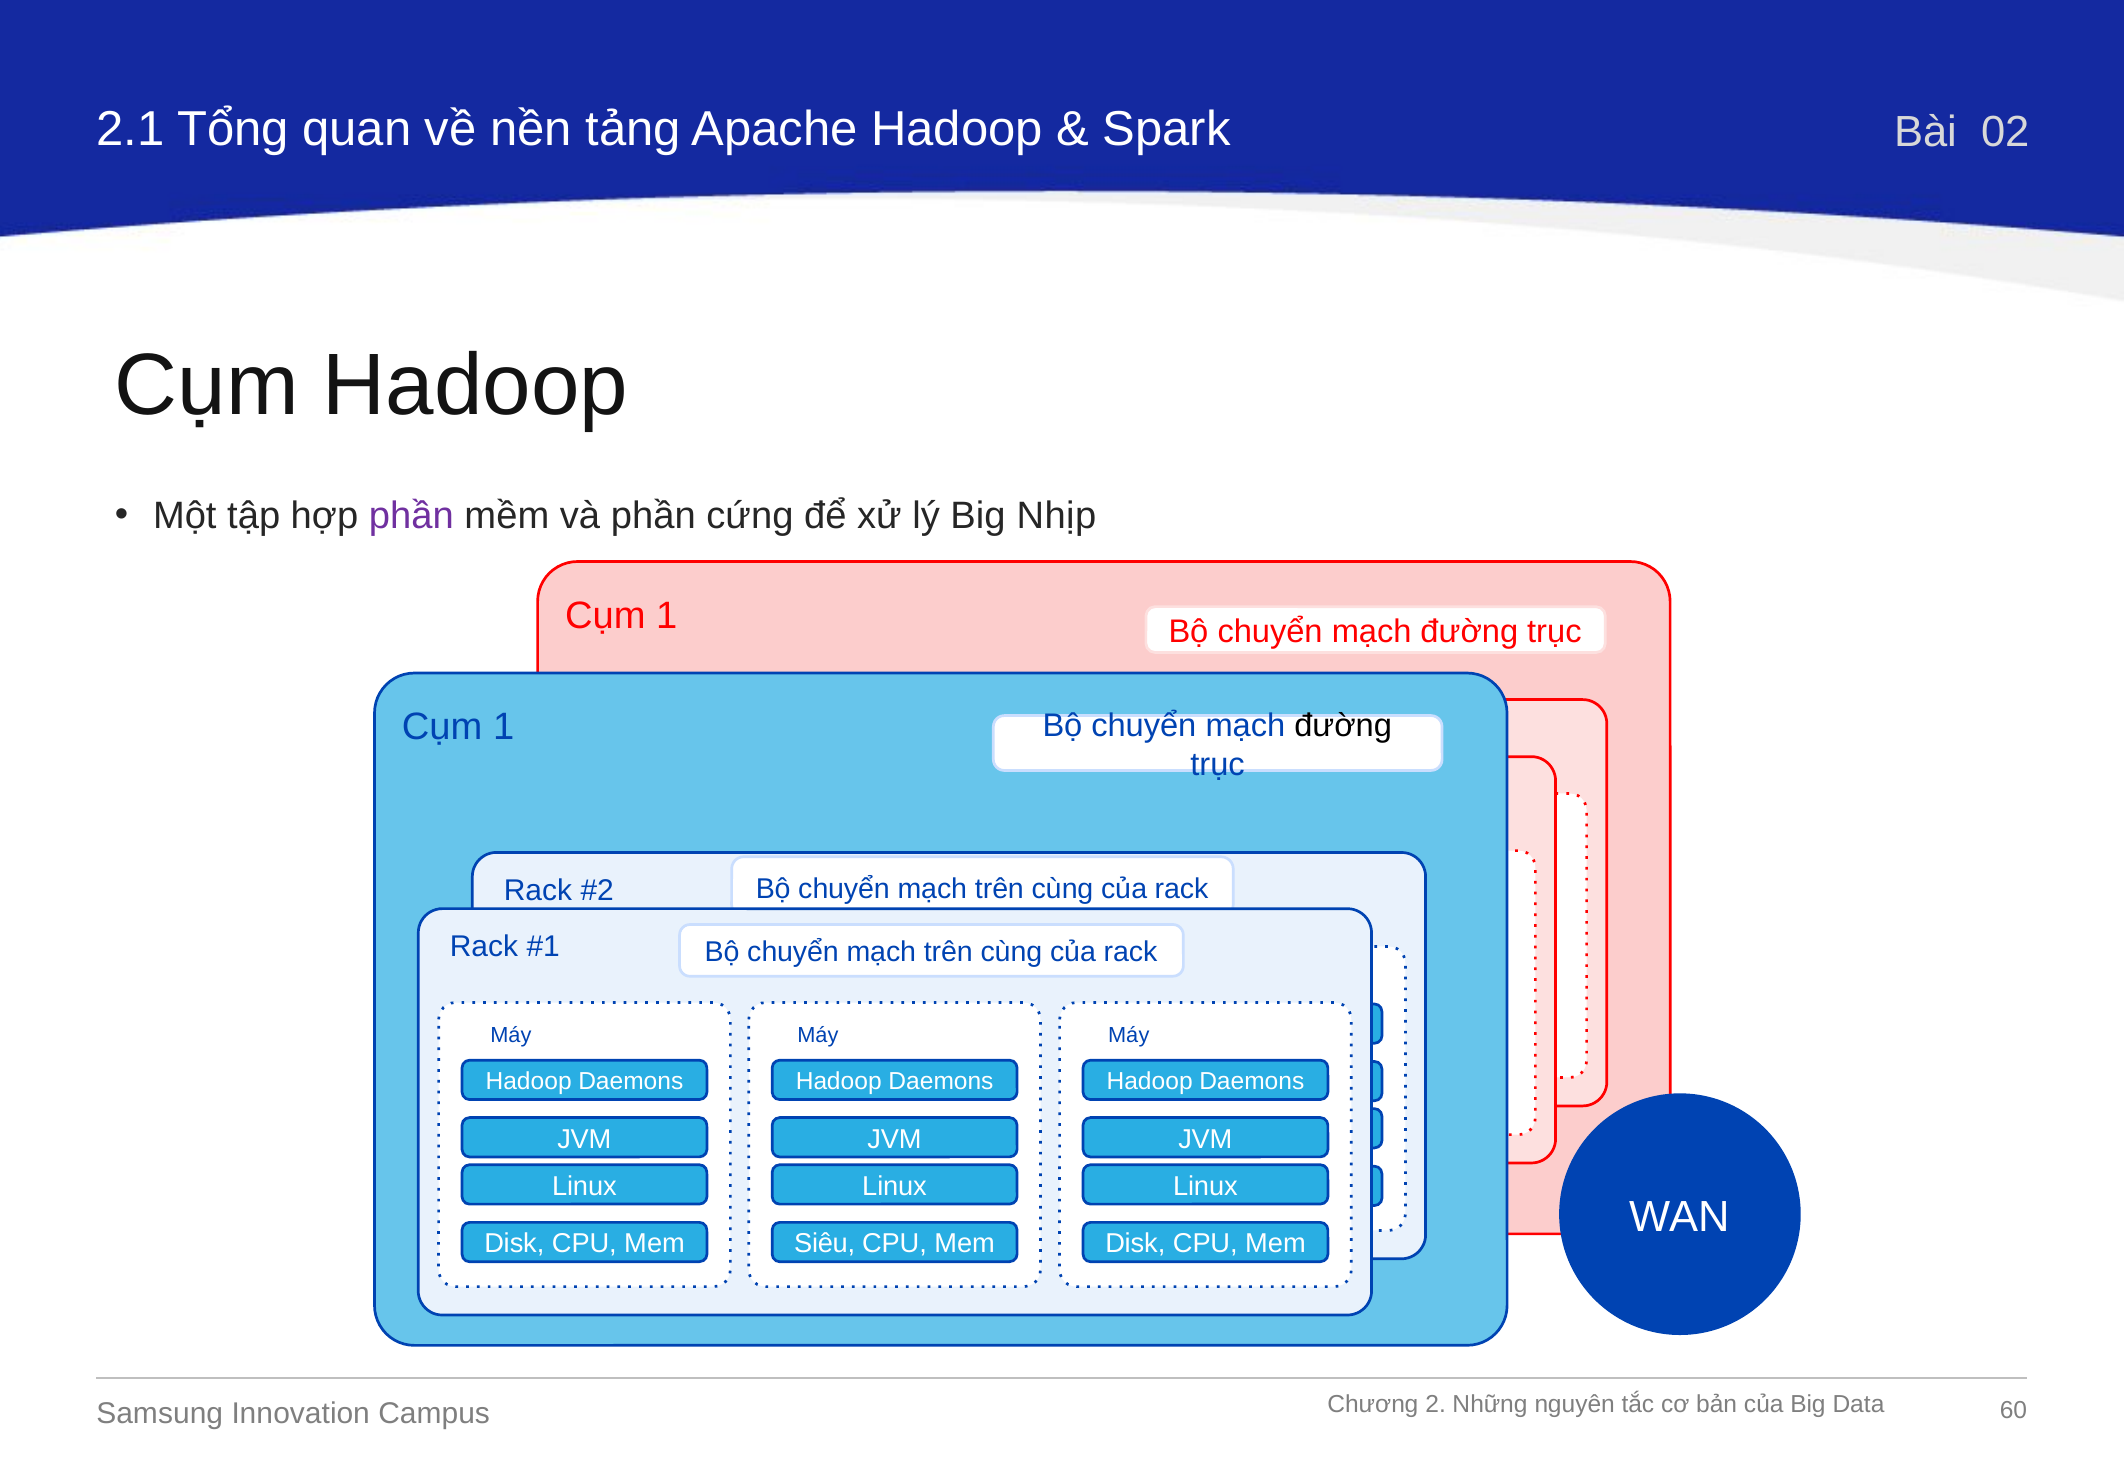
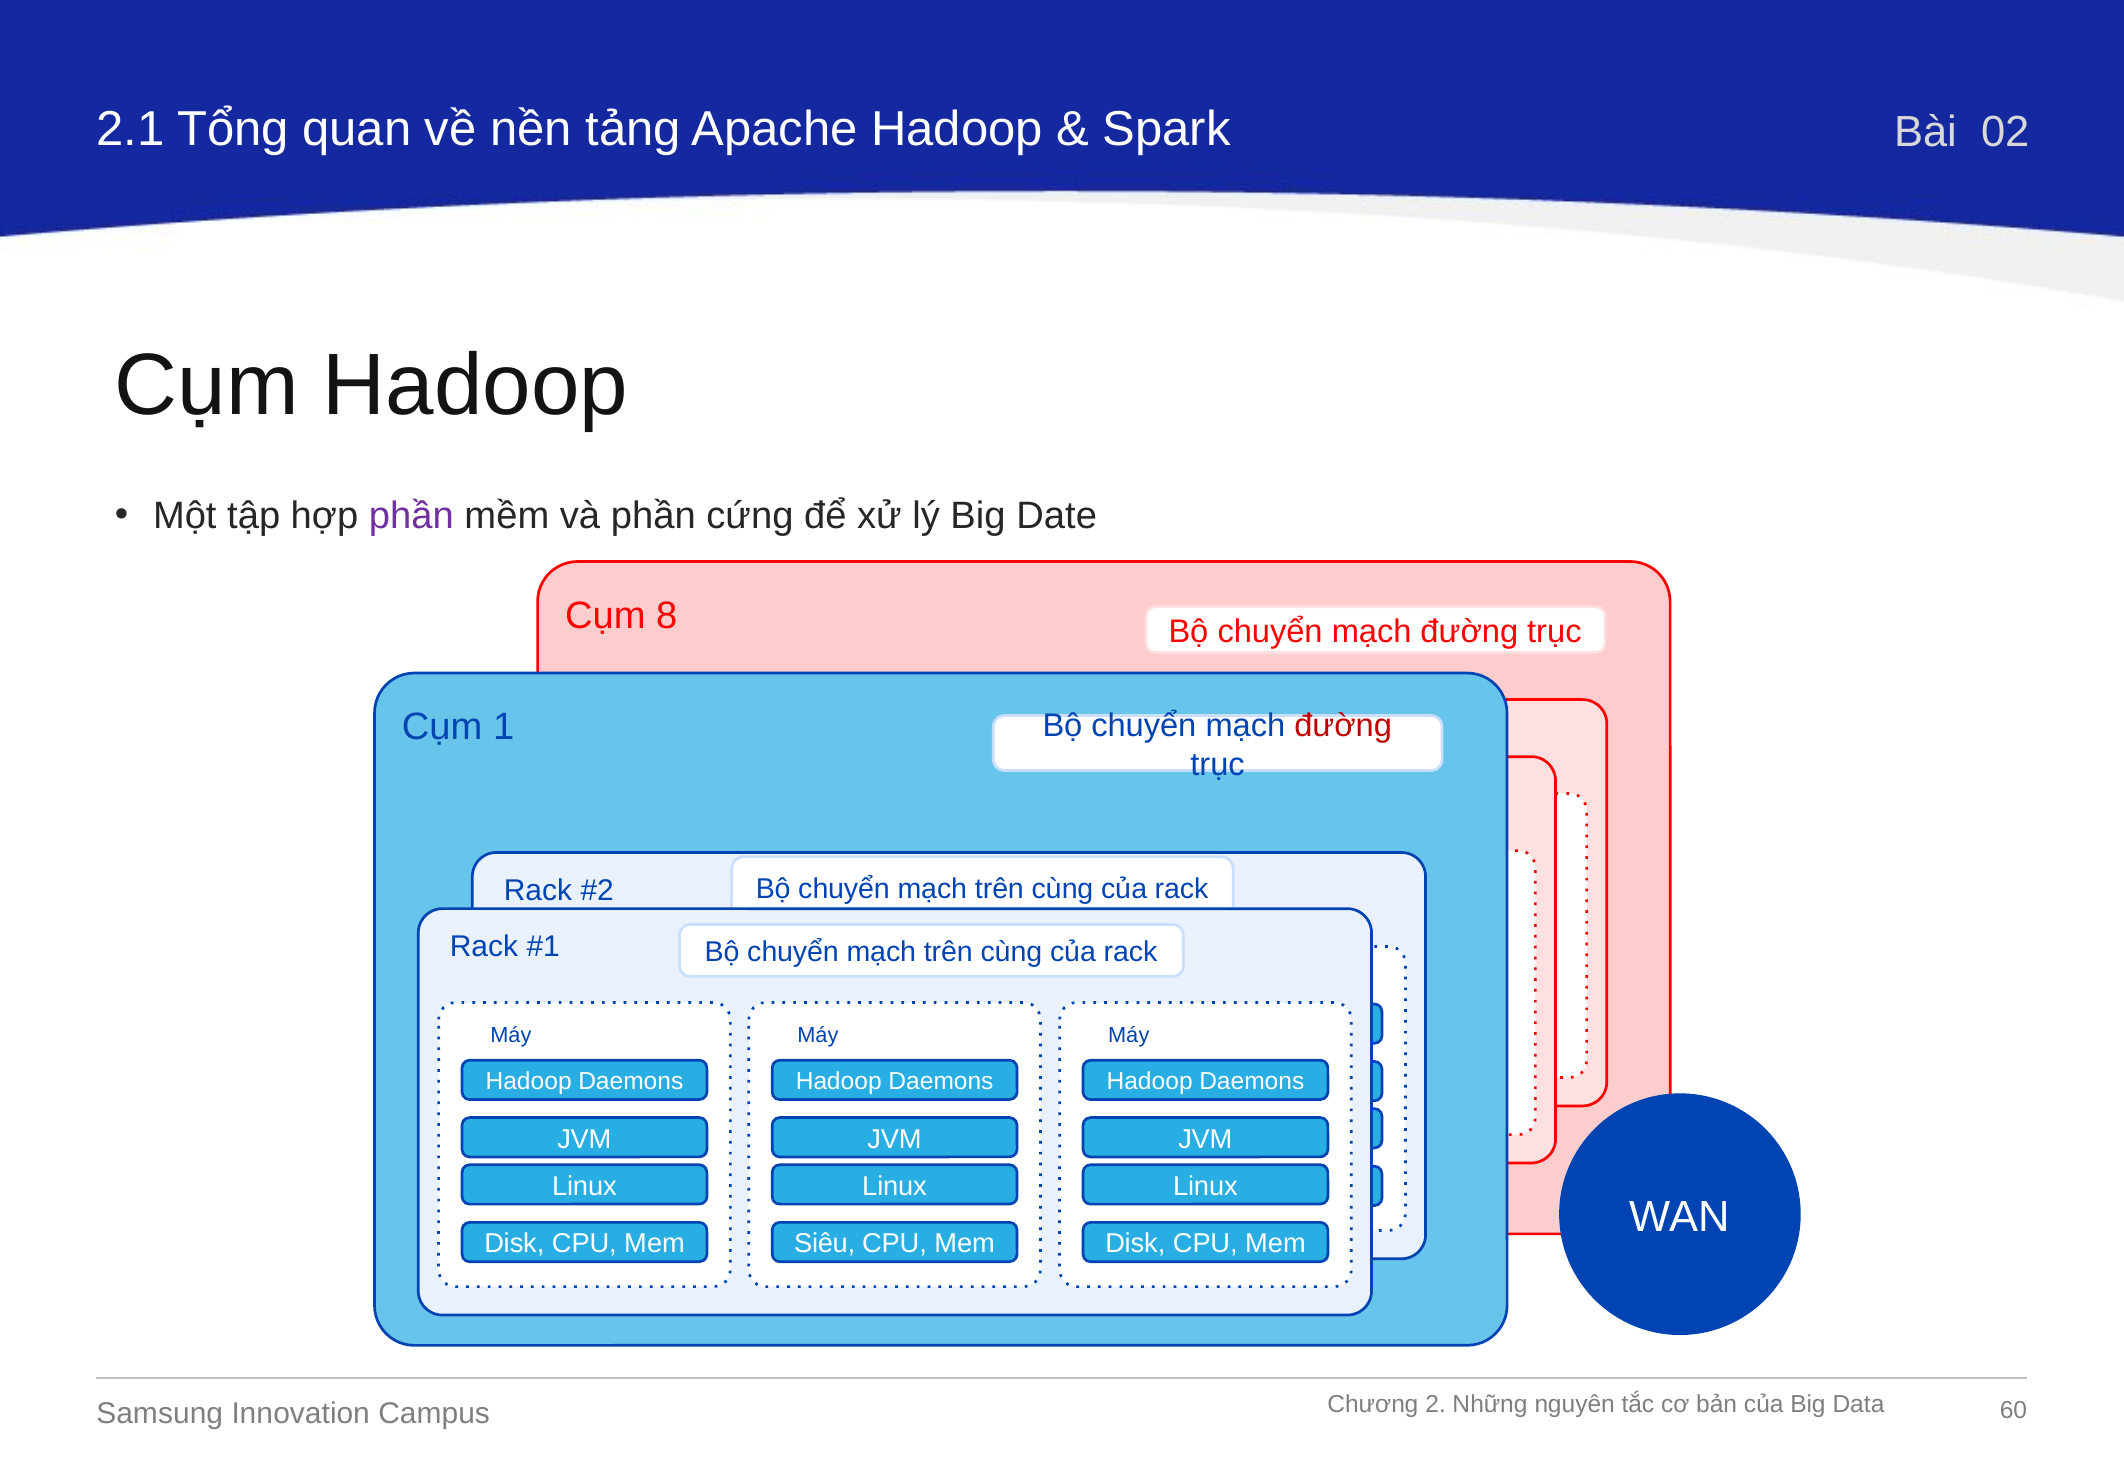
Nhịp: Nhịp -> Date (1057, 516)
1: 1 -> 8 (667, 616)
đường colour: black -> red (1343, 725)
